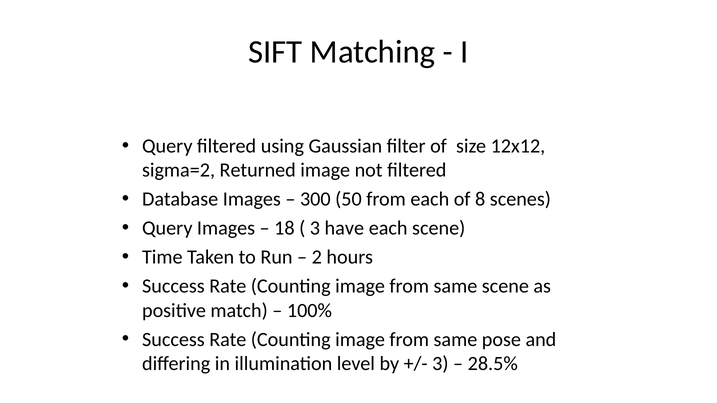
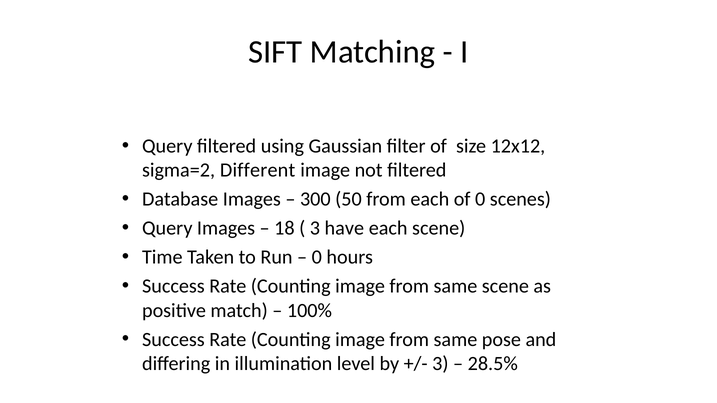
Returned: Returned -> Different (258, 170)
of 8: 8 -> 0 (480, 199)
2: 2 -> 0 (317, 257)
